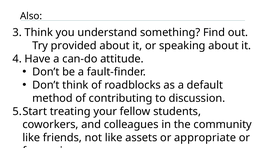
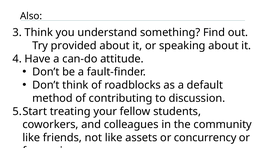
appropriate: appropriate -> concurrency (205, 138)
